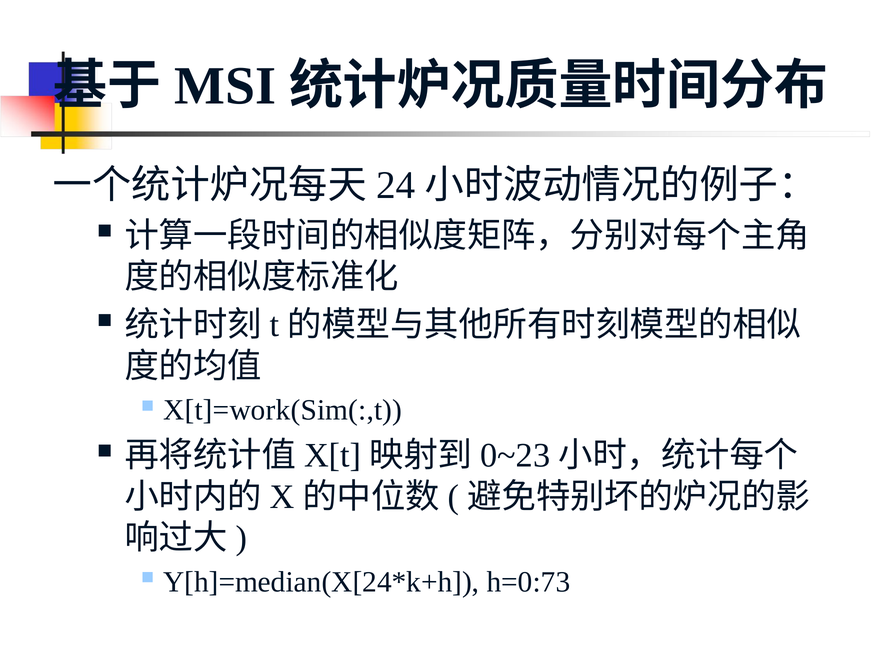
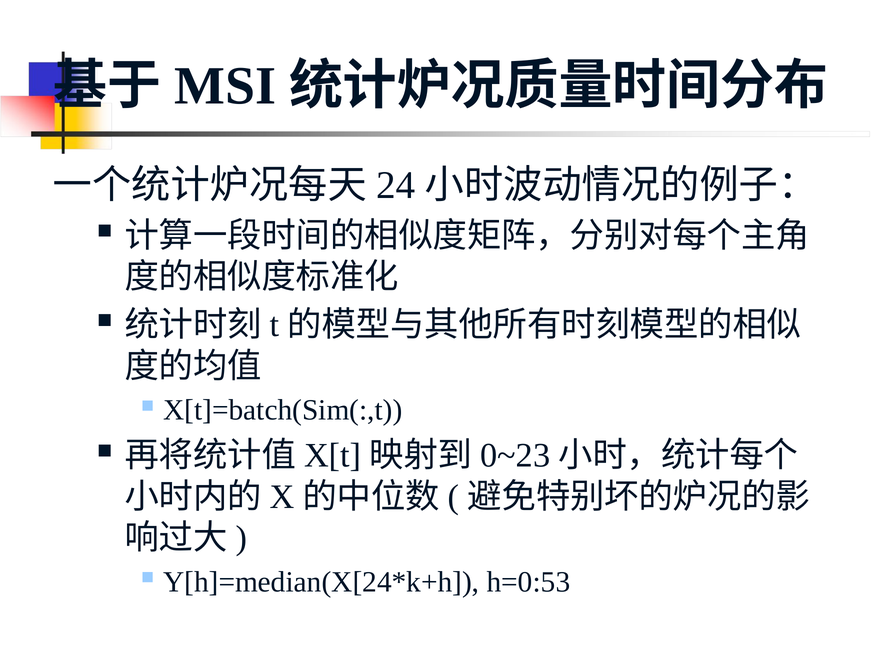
X[t]=work(Sim(:,t: X[t]=work(Sim(:,t -> X[t]=batch(Sim(:,t (283, 410)
h=0:73: h=0:73 -> h=0:53 (529, 581)
